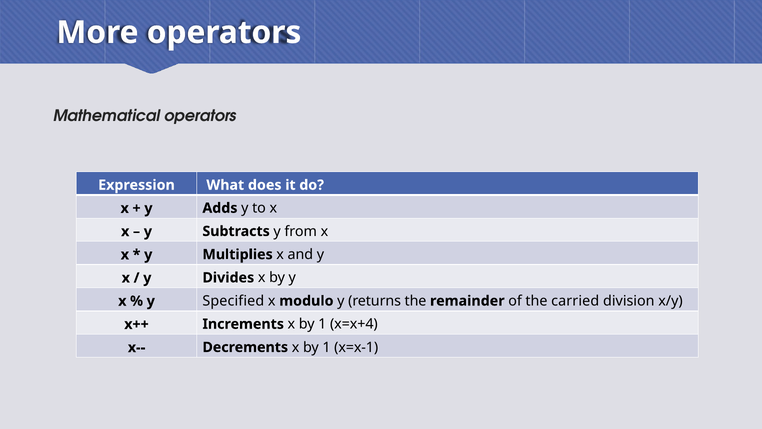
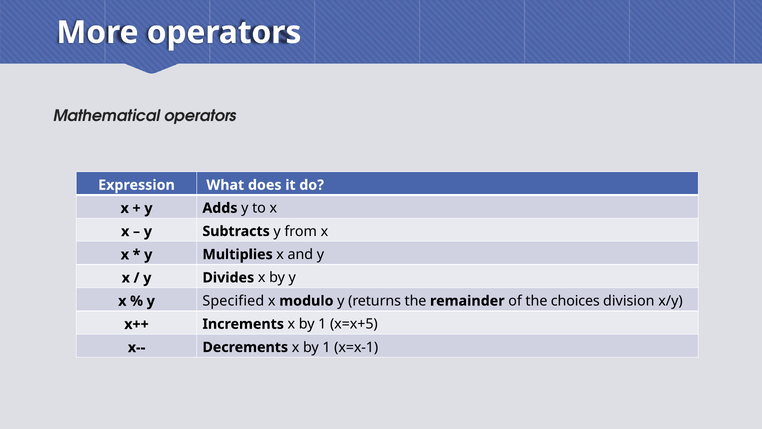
carried: carried -> choices (575, 301)
x=x+4: x=x+4 -> x=x+5 (354, 324)
